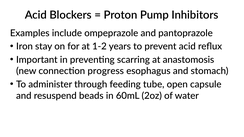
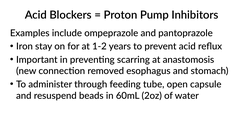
progress: progress -> removed (106, 71)
